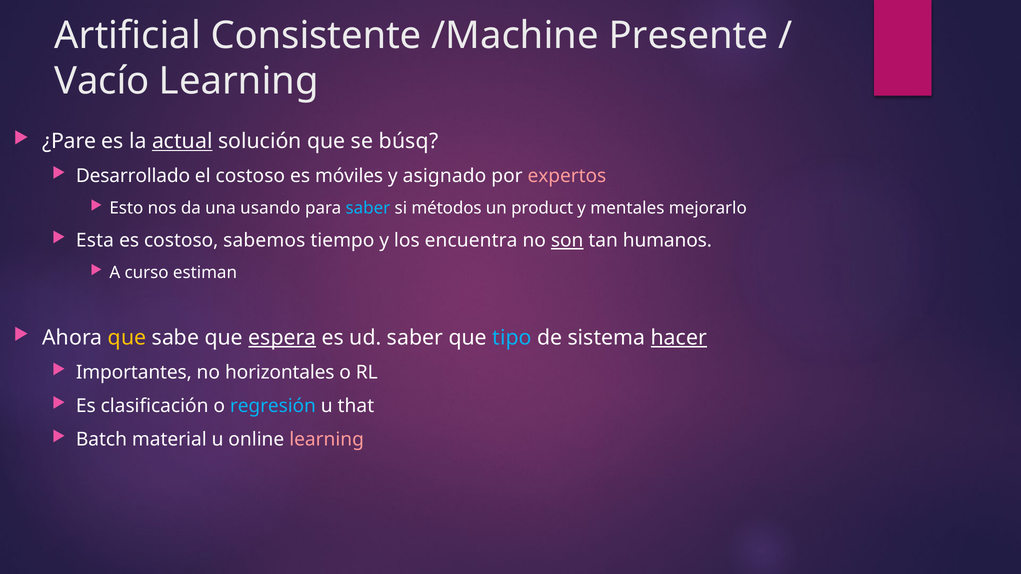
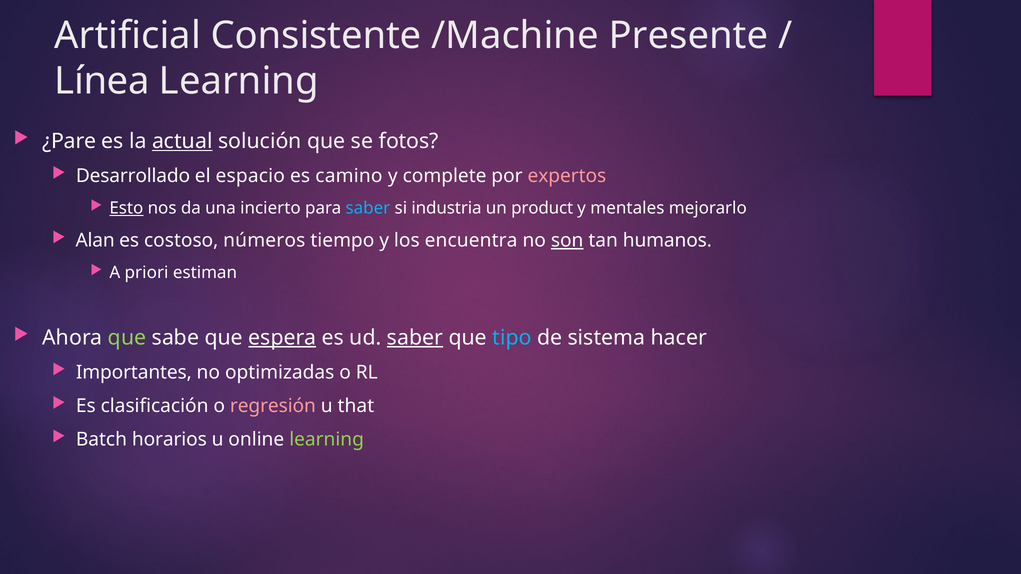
Vacío: Vacío -> Línea (102, 81)
búsq: búsq -> fotos (409, 141)
el costoso: costoso -> espacio (250, 176)
móviles: móviles -> camino (349, 176)
asignado: asignado -> complete (445, 176)
Esto underline: none -> present (126, 208)
usando: usando -> incierto (270, 208)
métodos: métodos -> industria (447, 208)
Esta: Esta -> Alan (95, 241)
sabemos: sabemos -> números (264, 241)
curso: curso -> priori (147, 273)
que colour: yellow -> light green (127, 338)
saber underline: none -> present (415, 338)
hacer underline: present -> none (679, 338)
horizontales: horizontales -> optimizadas (280, 373)
regresión colour: light blue -> pink (273, 406)
material: material -> horarios (169, 440)
learning colour: pink -> light green (327, 440)
